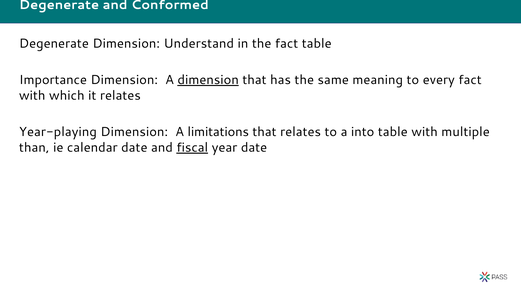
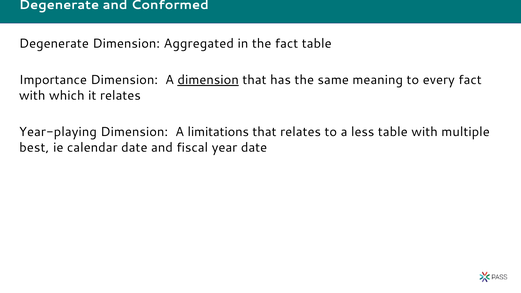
Understand: Understand -> Aggregated (199, 43)
into: into -> less (363, 132)
than: than -> best (34, 148)
fiscal underline: present -> none (192, 148)
